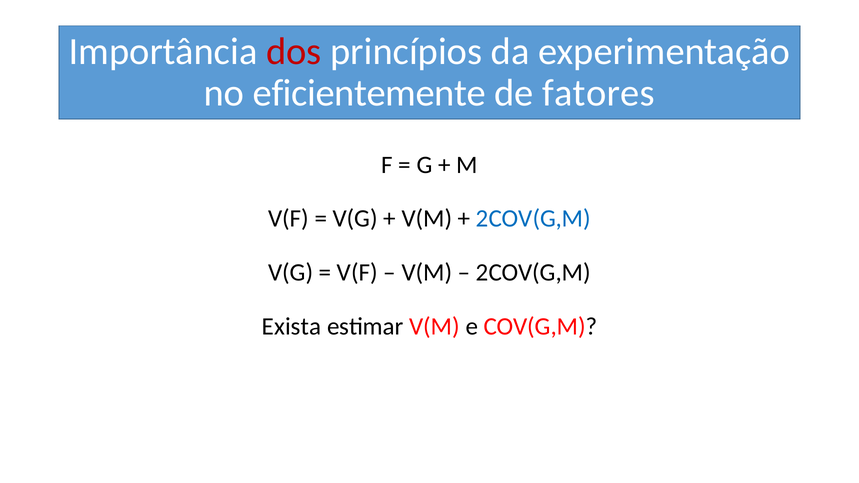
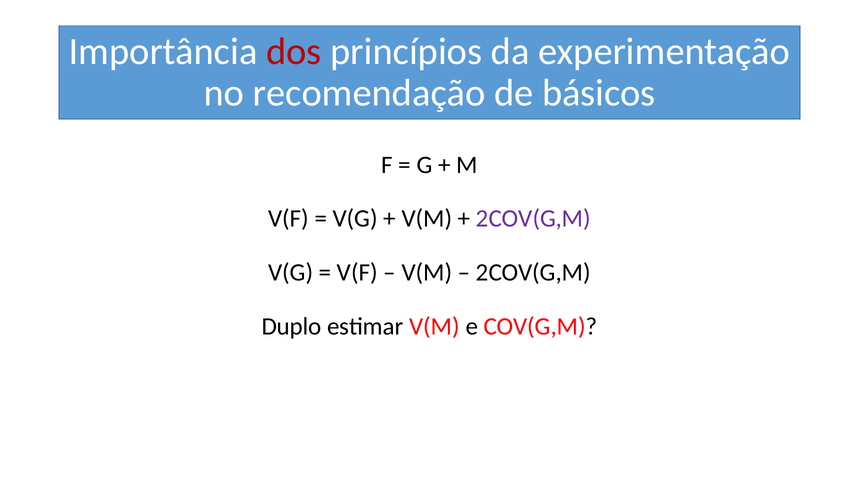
eficientemente: eficientemente -> recomendação (369, 93)
fatores: fatores -> básicos (599, 93)
2COV(G,M colour: blue -> purple (533, 219)
Exista: Exista -> Duplo (292, 327)
